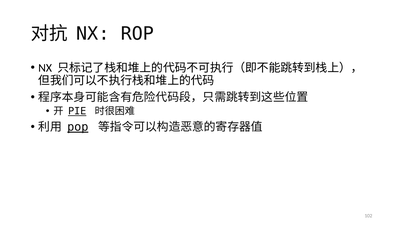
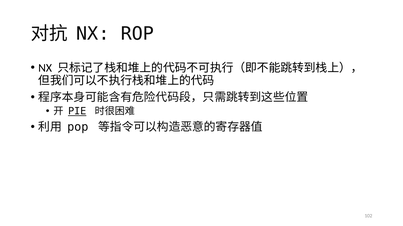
pop underline: present -> none (78, 128)
